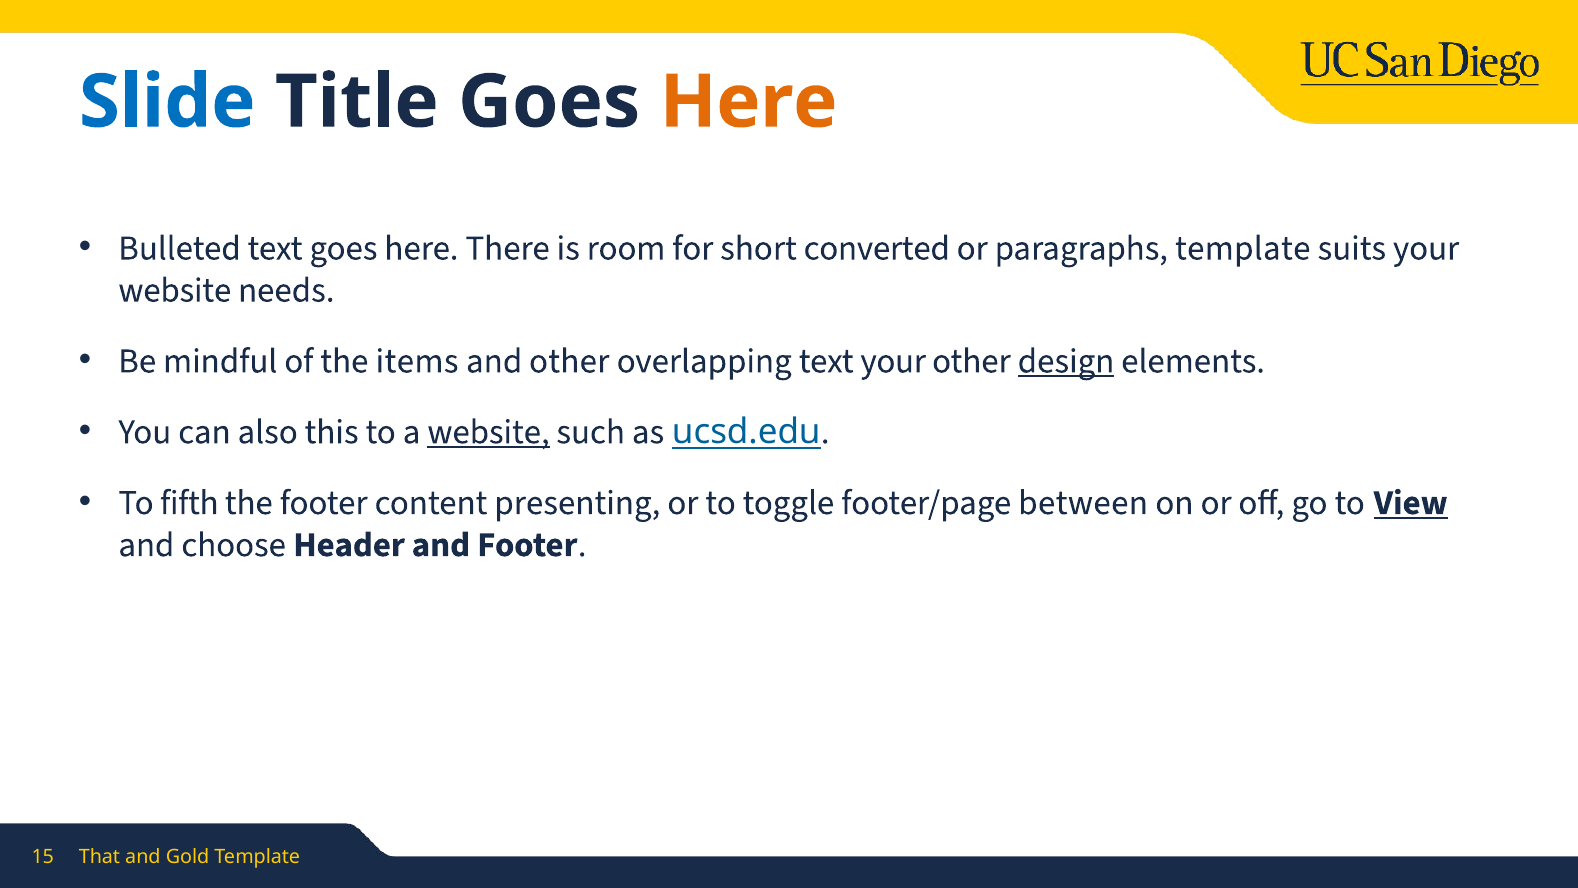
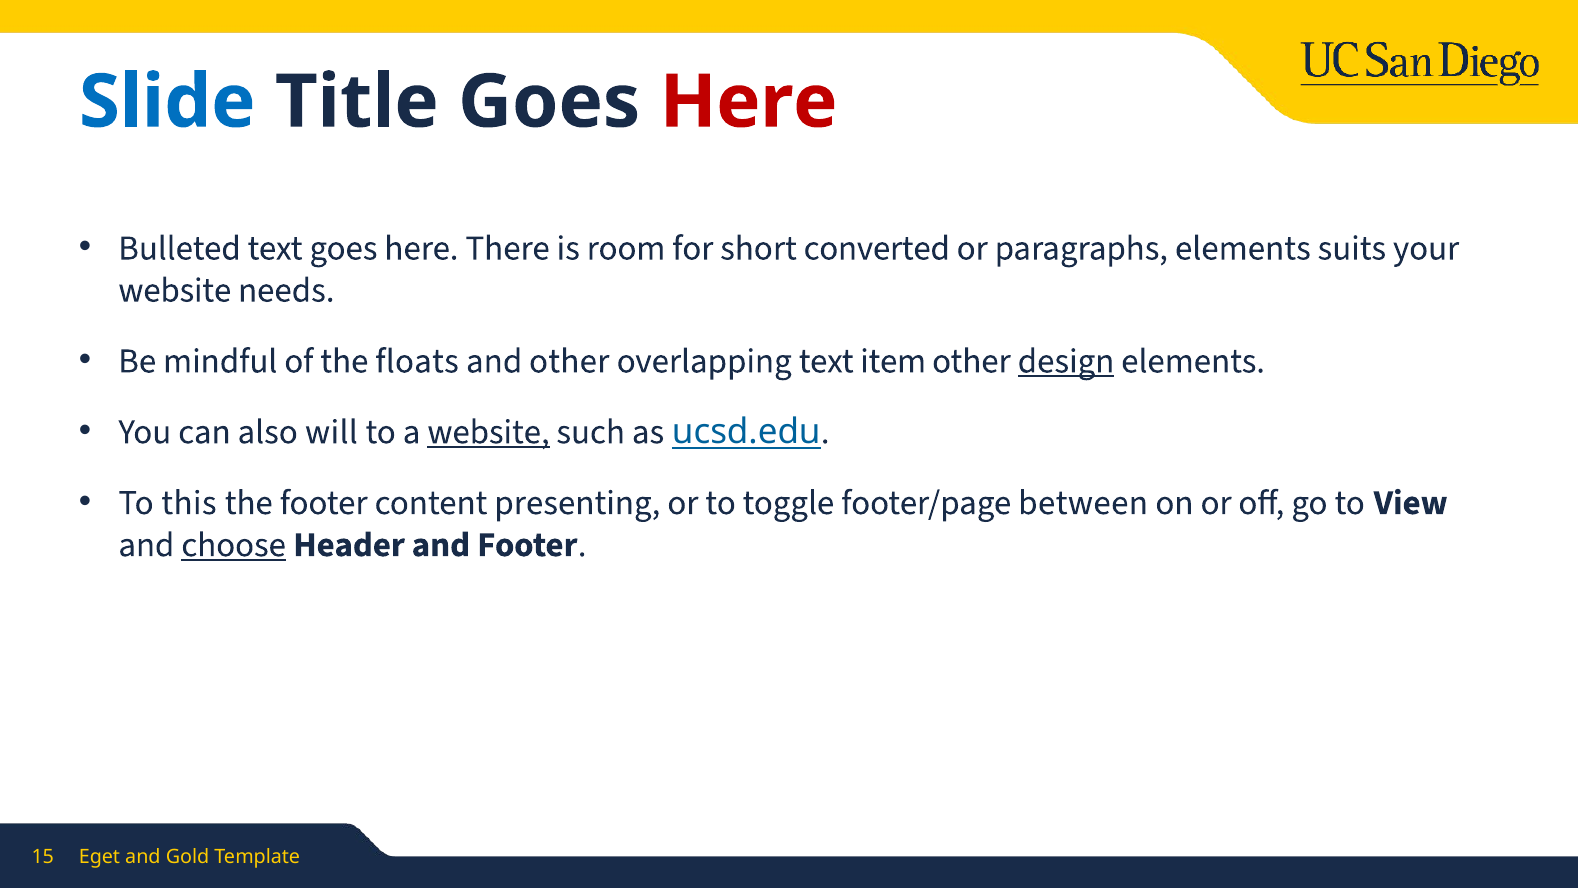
Here colour: orange -> red (749, 102)
paragraphs template: template -> elements (1243, 248)
items: items -> floats (417, 361)
text your: your -> item (893, 361)
this: this -> will (331, 432)
fifth: fifth -> this (189, 502)
View underline: present -> none (1411, 502)
choose underline: none -> present (234, 544)
That: That -> Eget (100, 856)
